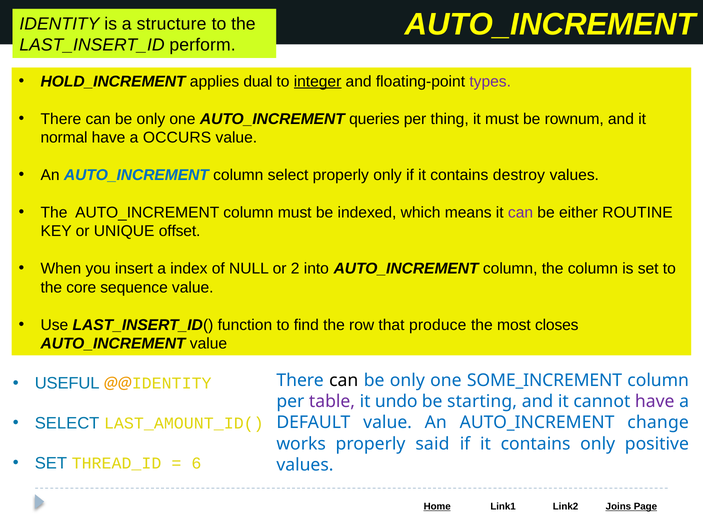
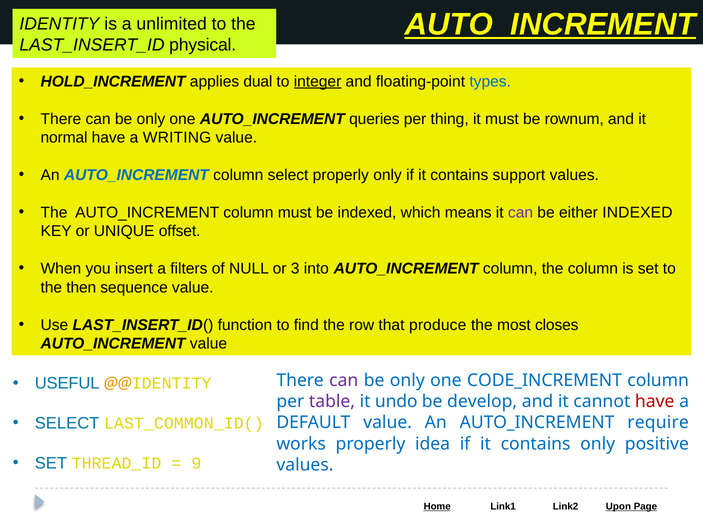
AUTO_INCREMENT underline: none -> present (550, 24)
structure: structure -> unlimited (172, 24)
perform: perform -> physical (203, 45)
types colour: purple -> blue (490, 81)
OCCURS: OCCURS -> WRITING (177, 138)
destroy: destroy -> support (519, 175)
either ROUTINE: ROUTINE -> INDEXED (637, 213)
index: index -> filters (189, 269)
2: 2 -> 3 (295, 269)
core: core -> then (81, 288)
can colour: black -> purple (344, 381)
SOME_INCREMENT: SOME_INCREMENT -> CODE_INCREMENT (544, 381)
starting: starting -> develop (482, 402)
have colour: purple -> red (655, 402)
LAST_AMOUNT_ID(: LAST_AMOUNT_ID( -> LAST_COMMON_ID( (184, 423)
change: change -> require (658, 423)
said: said -> idea (433, 444)
6: 6 -> 9 (196, 463)
Joins: Joins -> Upon (618, 507)
